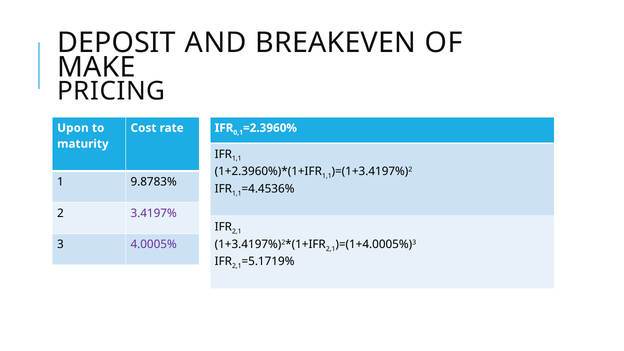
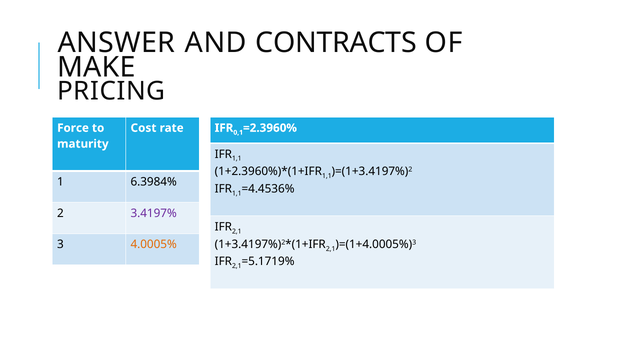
DEPOSIT: DEPOSIT -> ANSWER (116, 43)
BREAKEVEN: BREAKEVEN -> CONTRACTS (336, 43)
Upon: Upon -> Force (73, 128)
9.8783%: 9.8783% -> 6.3984% (154, 182)
4.0005% colour: purple -> orange (154, 245)
